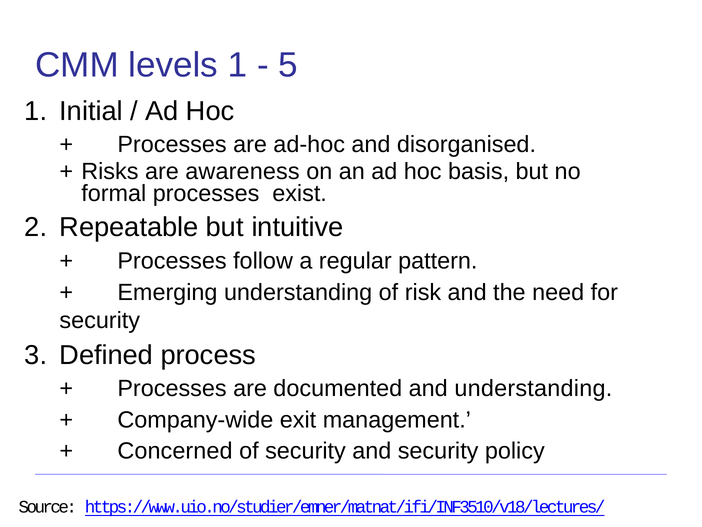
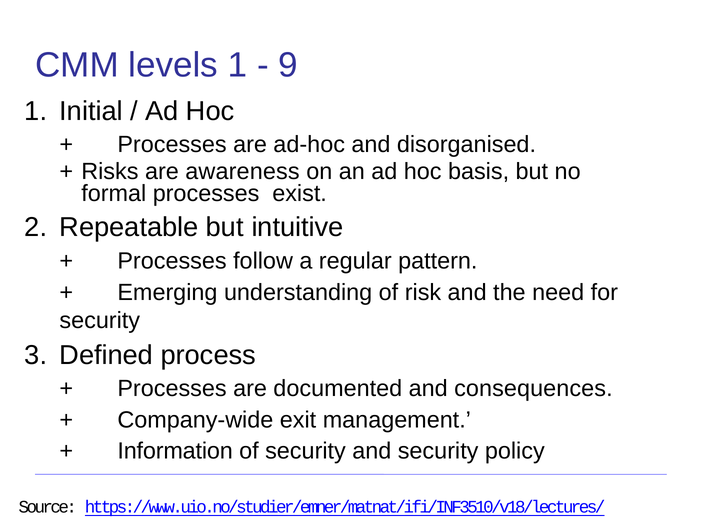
5: 5 -> 9 (288, 65)
and understanding: understanding -> consequences (533, 388)
Concerned: Concerned -> Information (175, 451)
